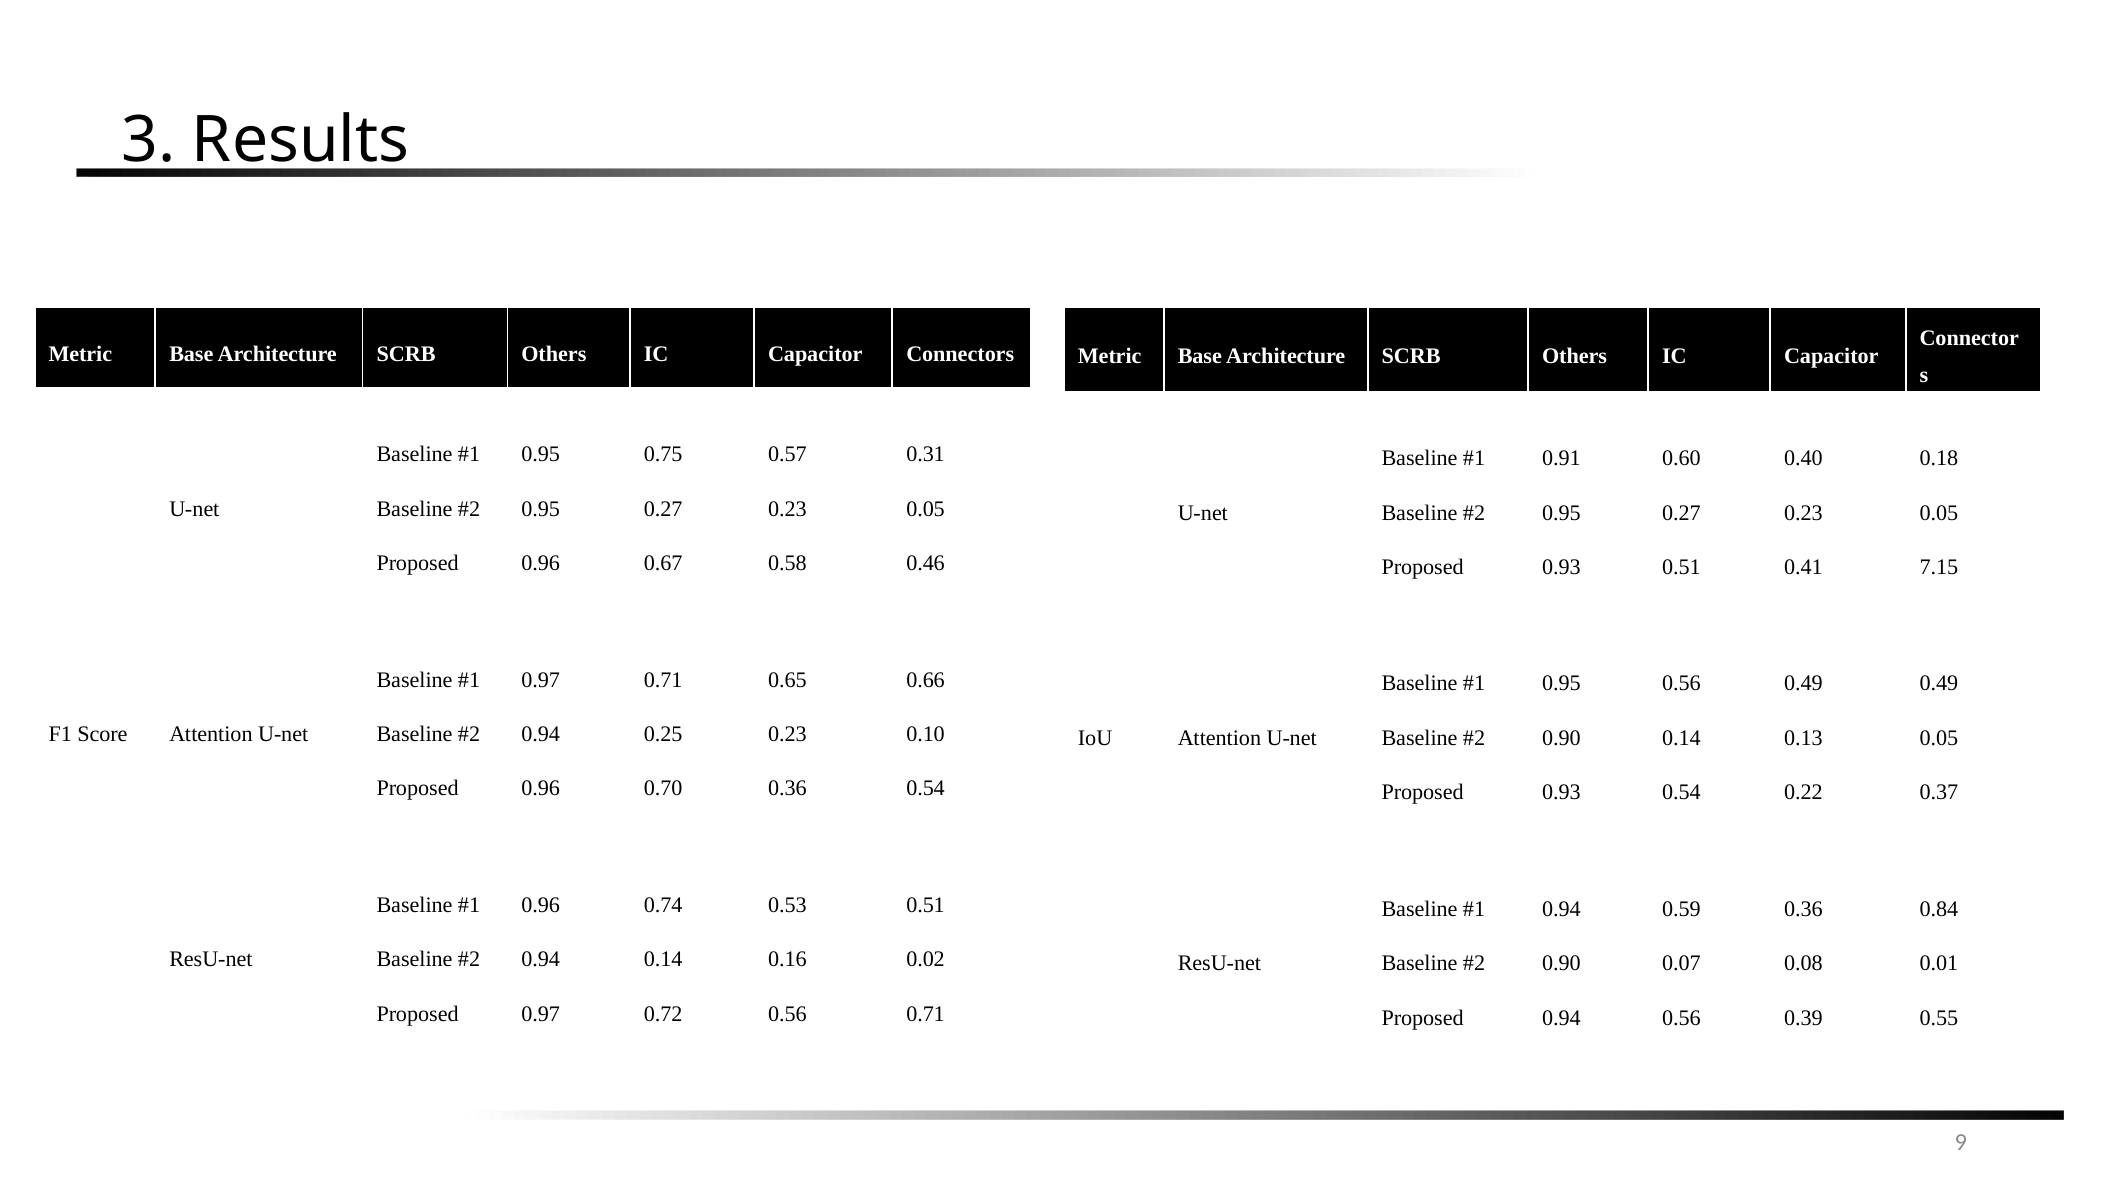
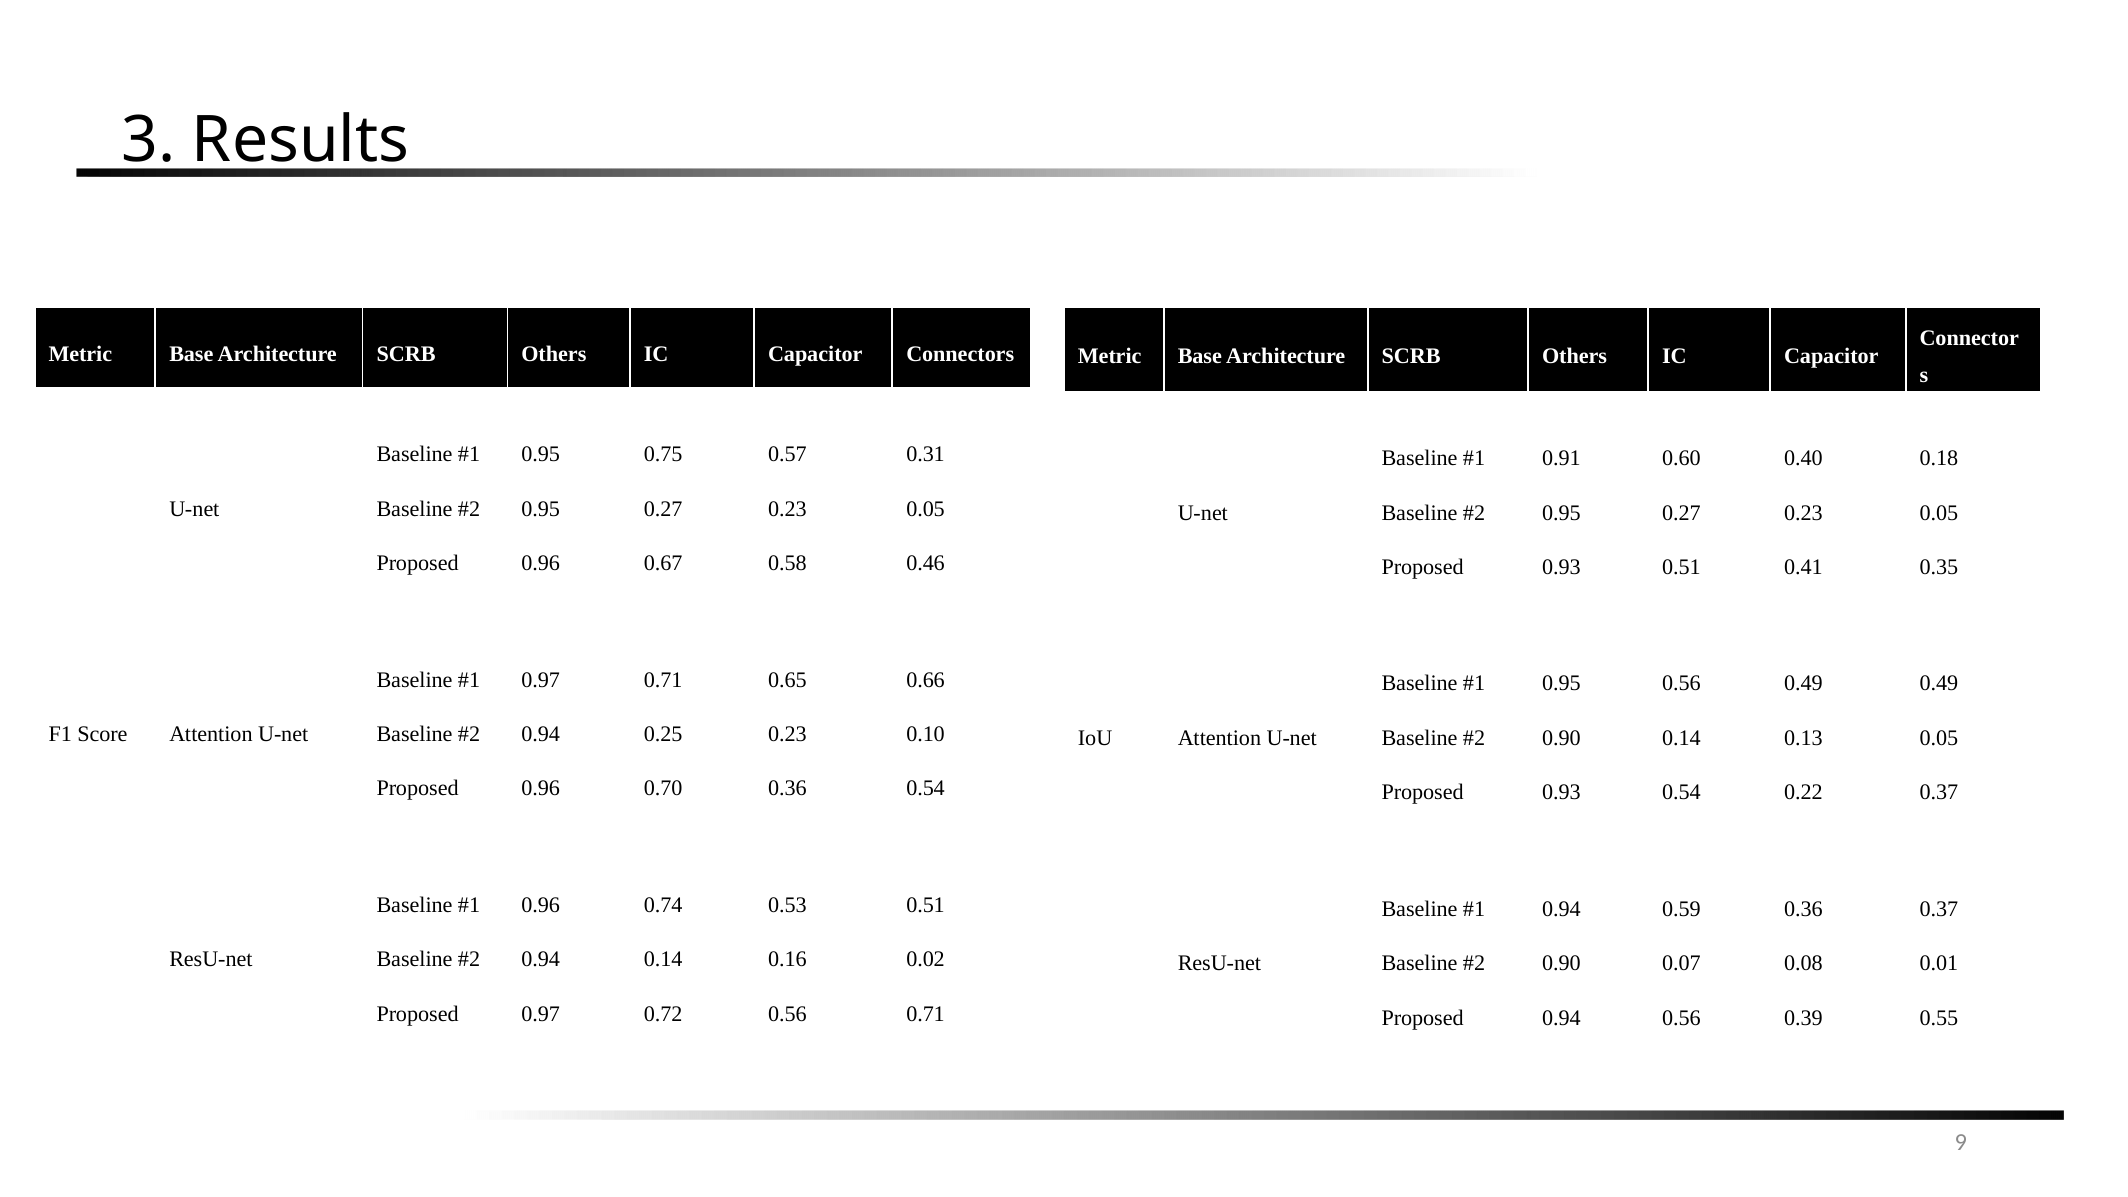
7.15: 7.15 -> 0.35 (1939, 567)
0.84: 0.84 -> 0.37 (1939, 909)
